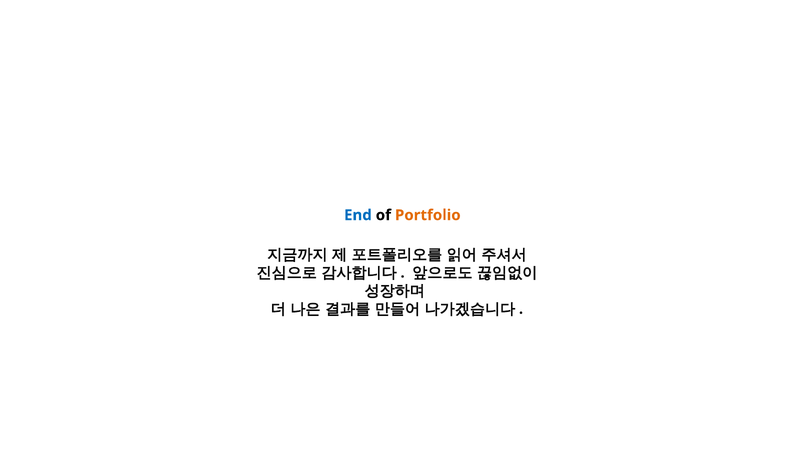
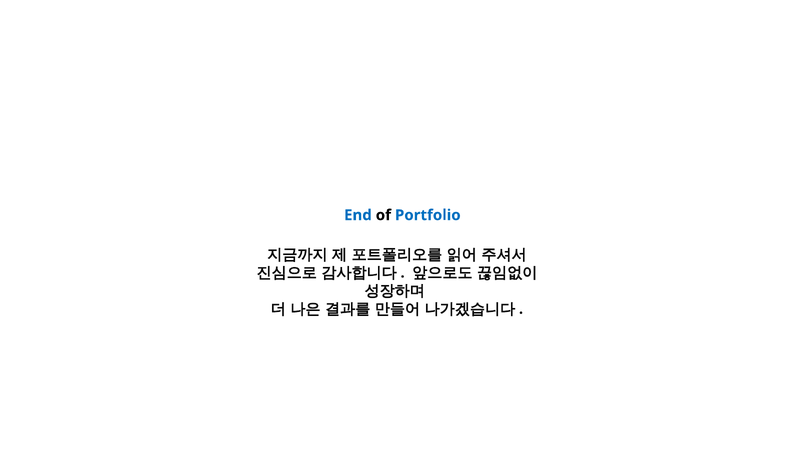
Portfolio colour: orange -> blue (428, 215)
